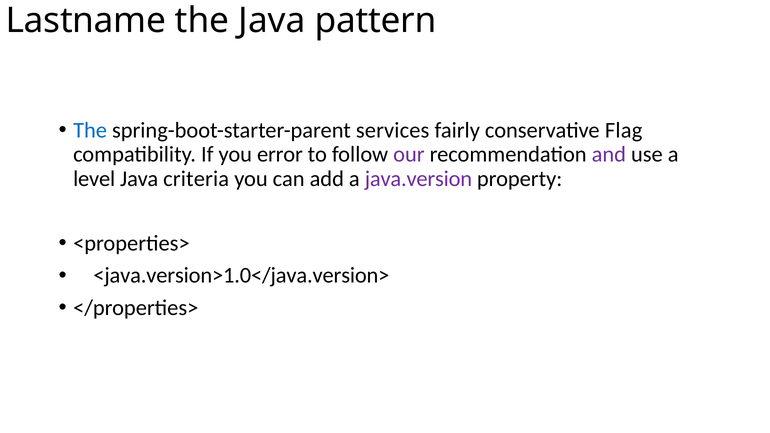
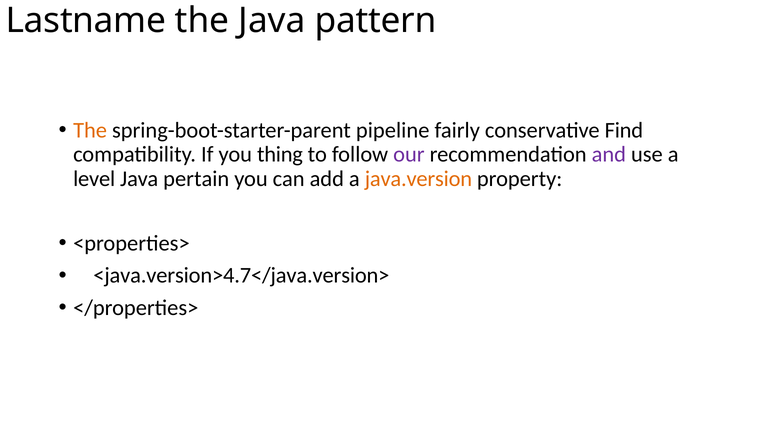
The colour: blue -> orange (90, 130)
services: services -> pipeline (393, 130)
Flag: Flag -> Find (624, 130)
error: error -> thing (280, 154)
criteria: criteria -> pertain (196, 179)
java.version colour: purple -> orange (418, 179)
<java.version>1.0</java.version>: <java.version>1.0</java.version> -> <java.version>4.7</java.version> (241, 276)
